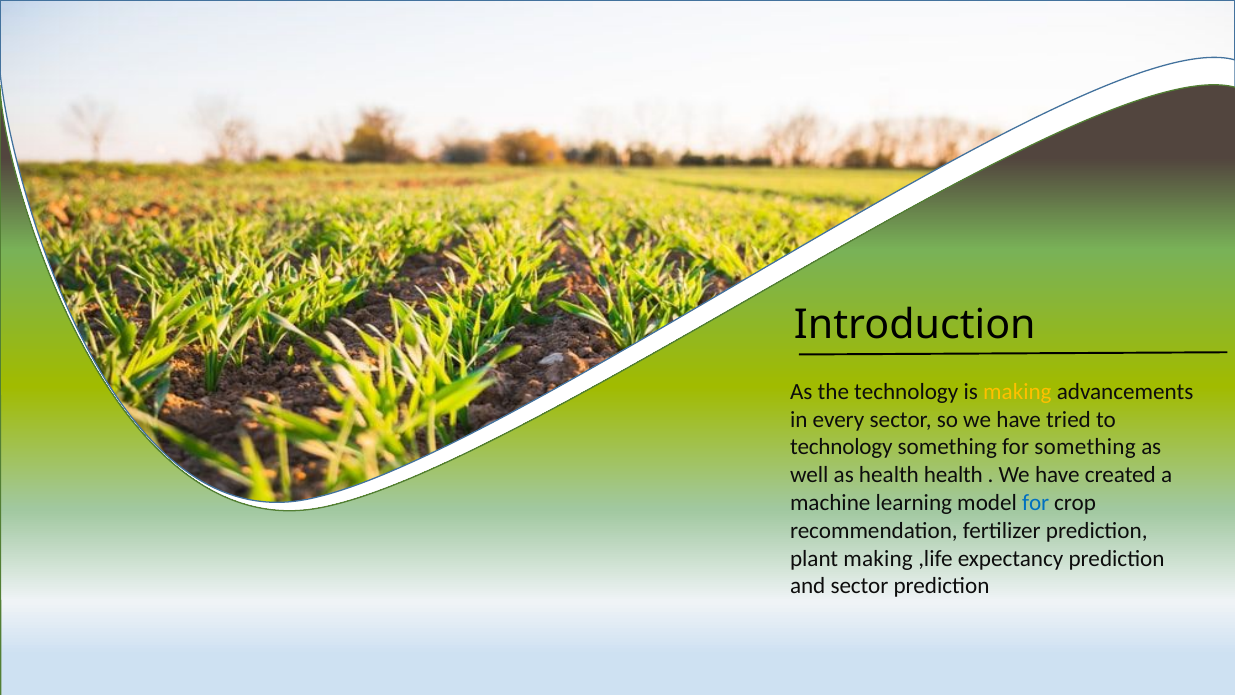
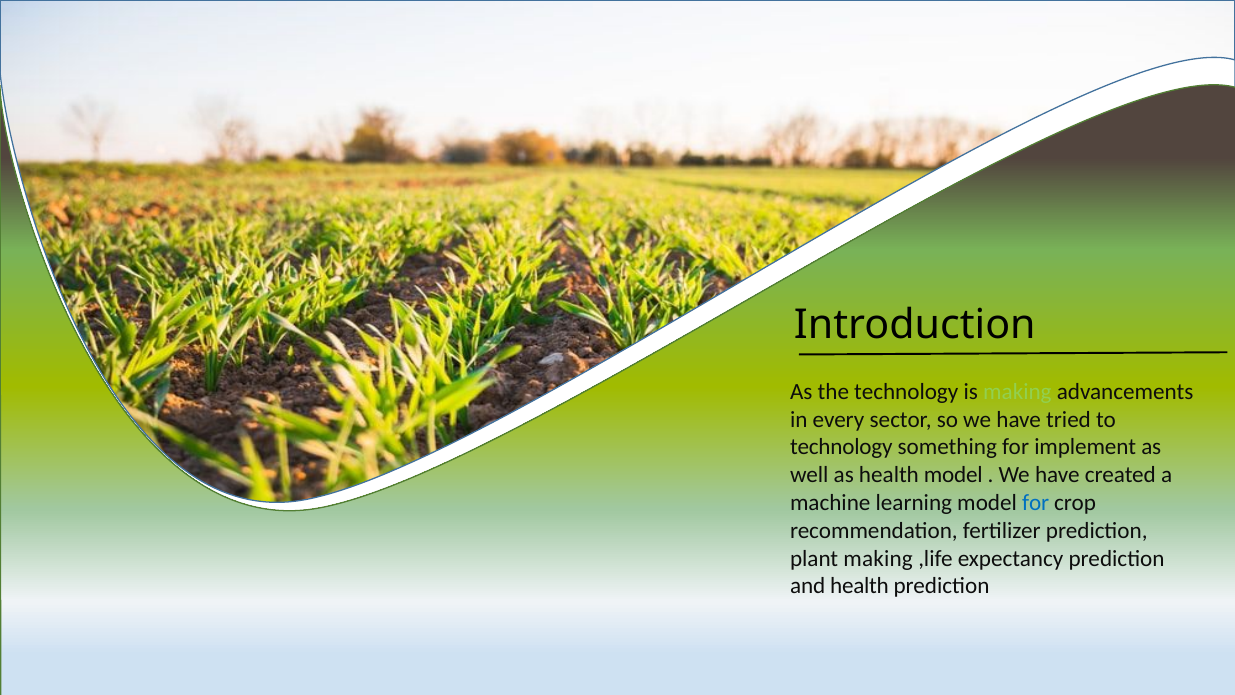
making colour: yellow -> light green (1017, 392)
for something: something -> implement (1085, 447)
health health: health -> model (953, 475)
and sector: sector -> health (860, 586)
